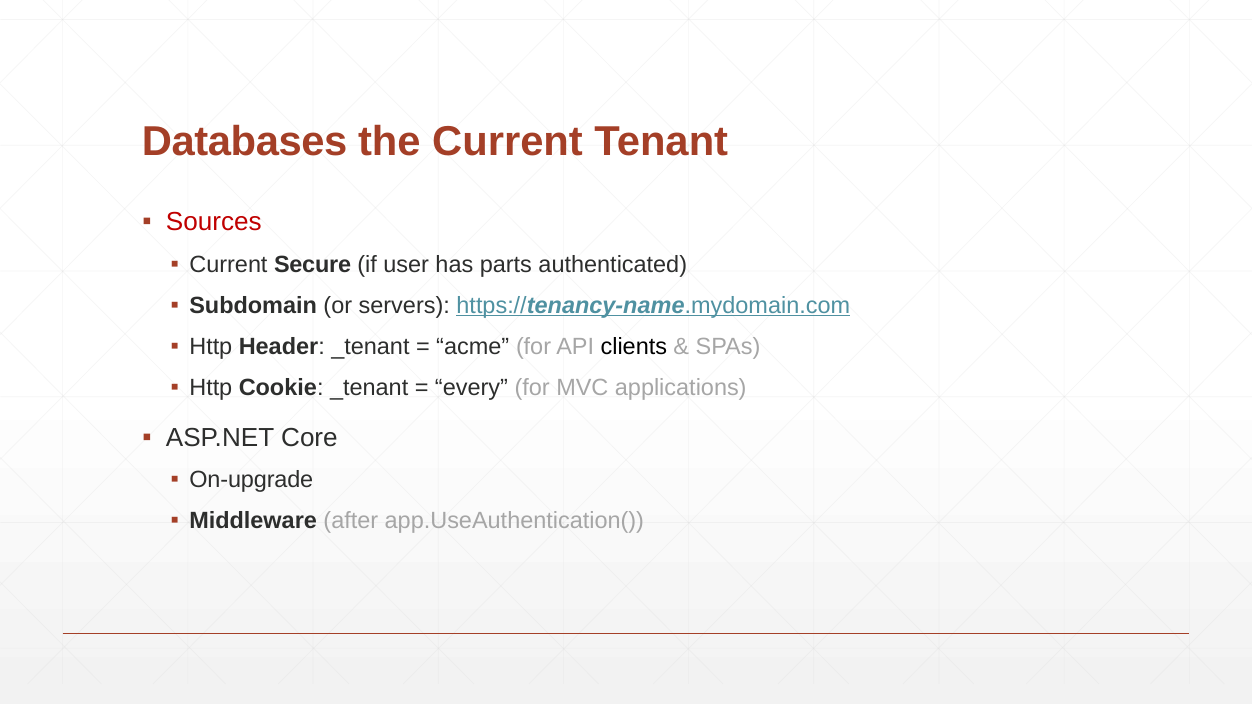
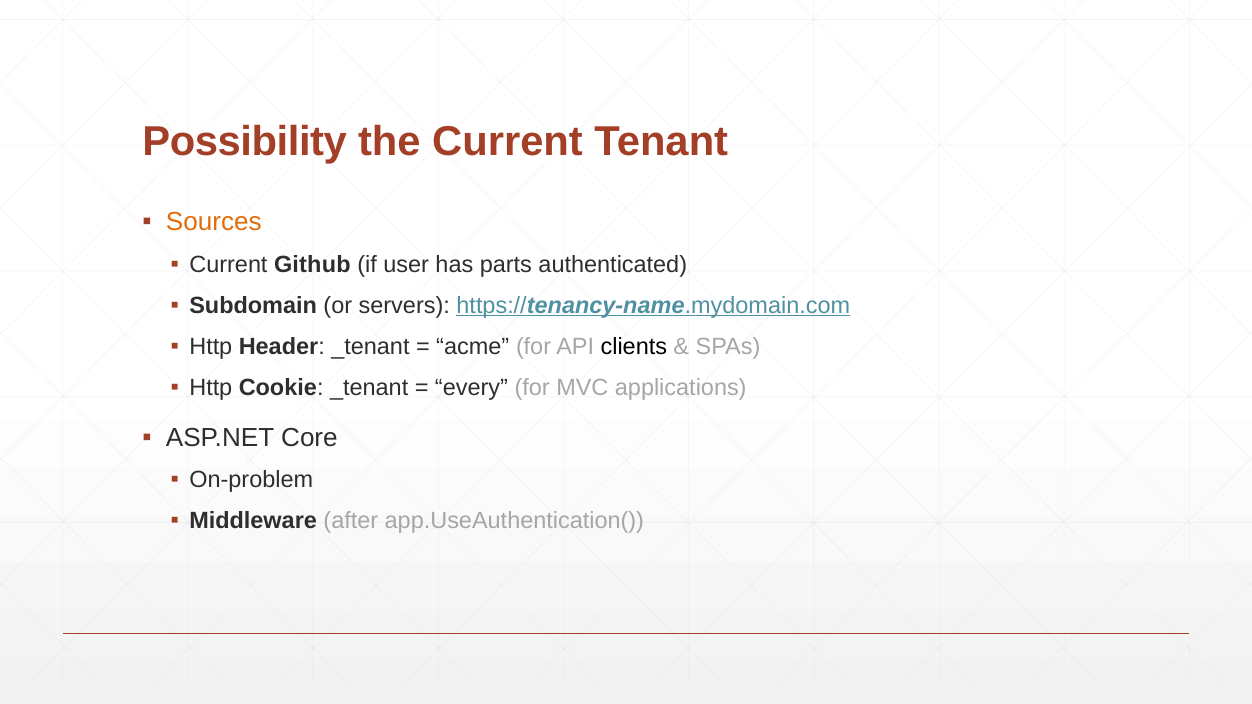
Databases: Databases -> Possibility (245, 142)
Sources colour: red -> orange (214, 222)
Secure: Secure -> Github (312, 264)
On-upgrade: On-upgrade -> On-problem (251, 480)
